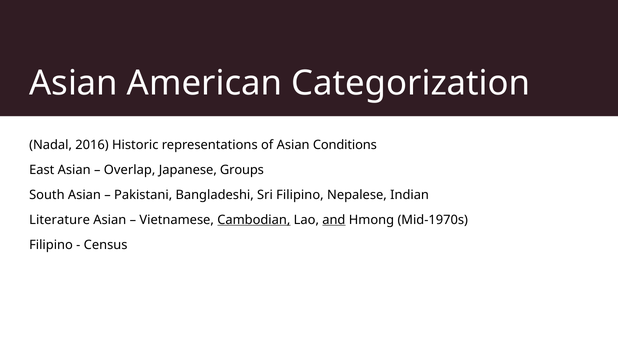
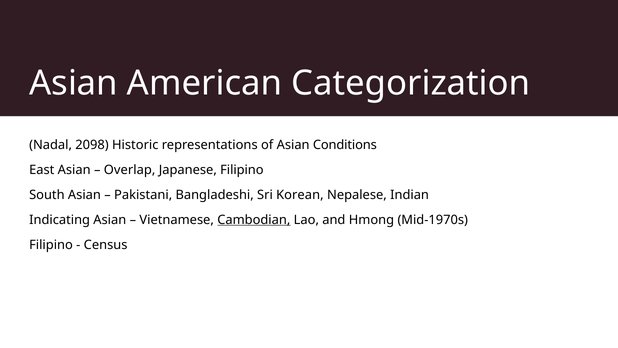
2016: 2016 -> 2098 (92, 145)
Japanese Groups: Groups -> Filipino (242, 170)
Sri Filipino: Filipino -> Korean (300, 195)
Literature: Literature -> Indicating (60, 220)
and underline: present -> none (334, 220)
